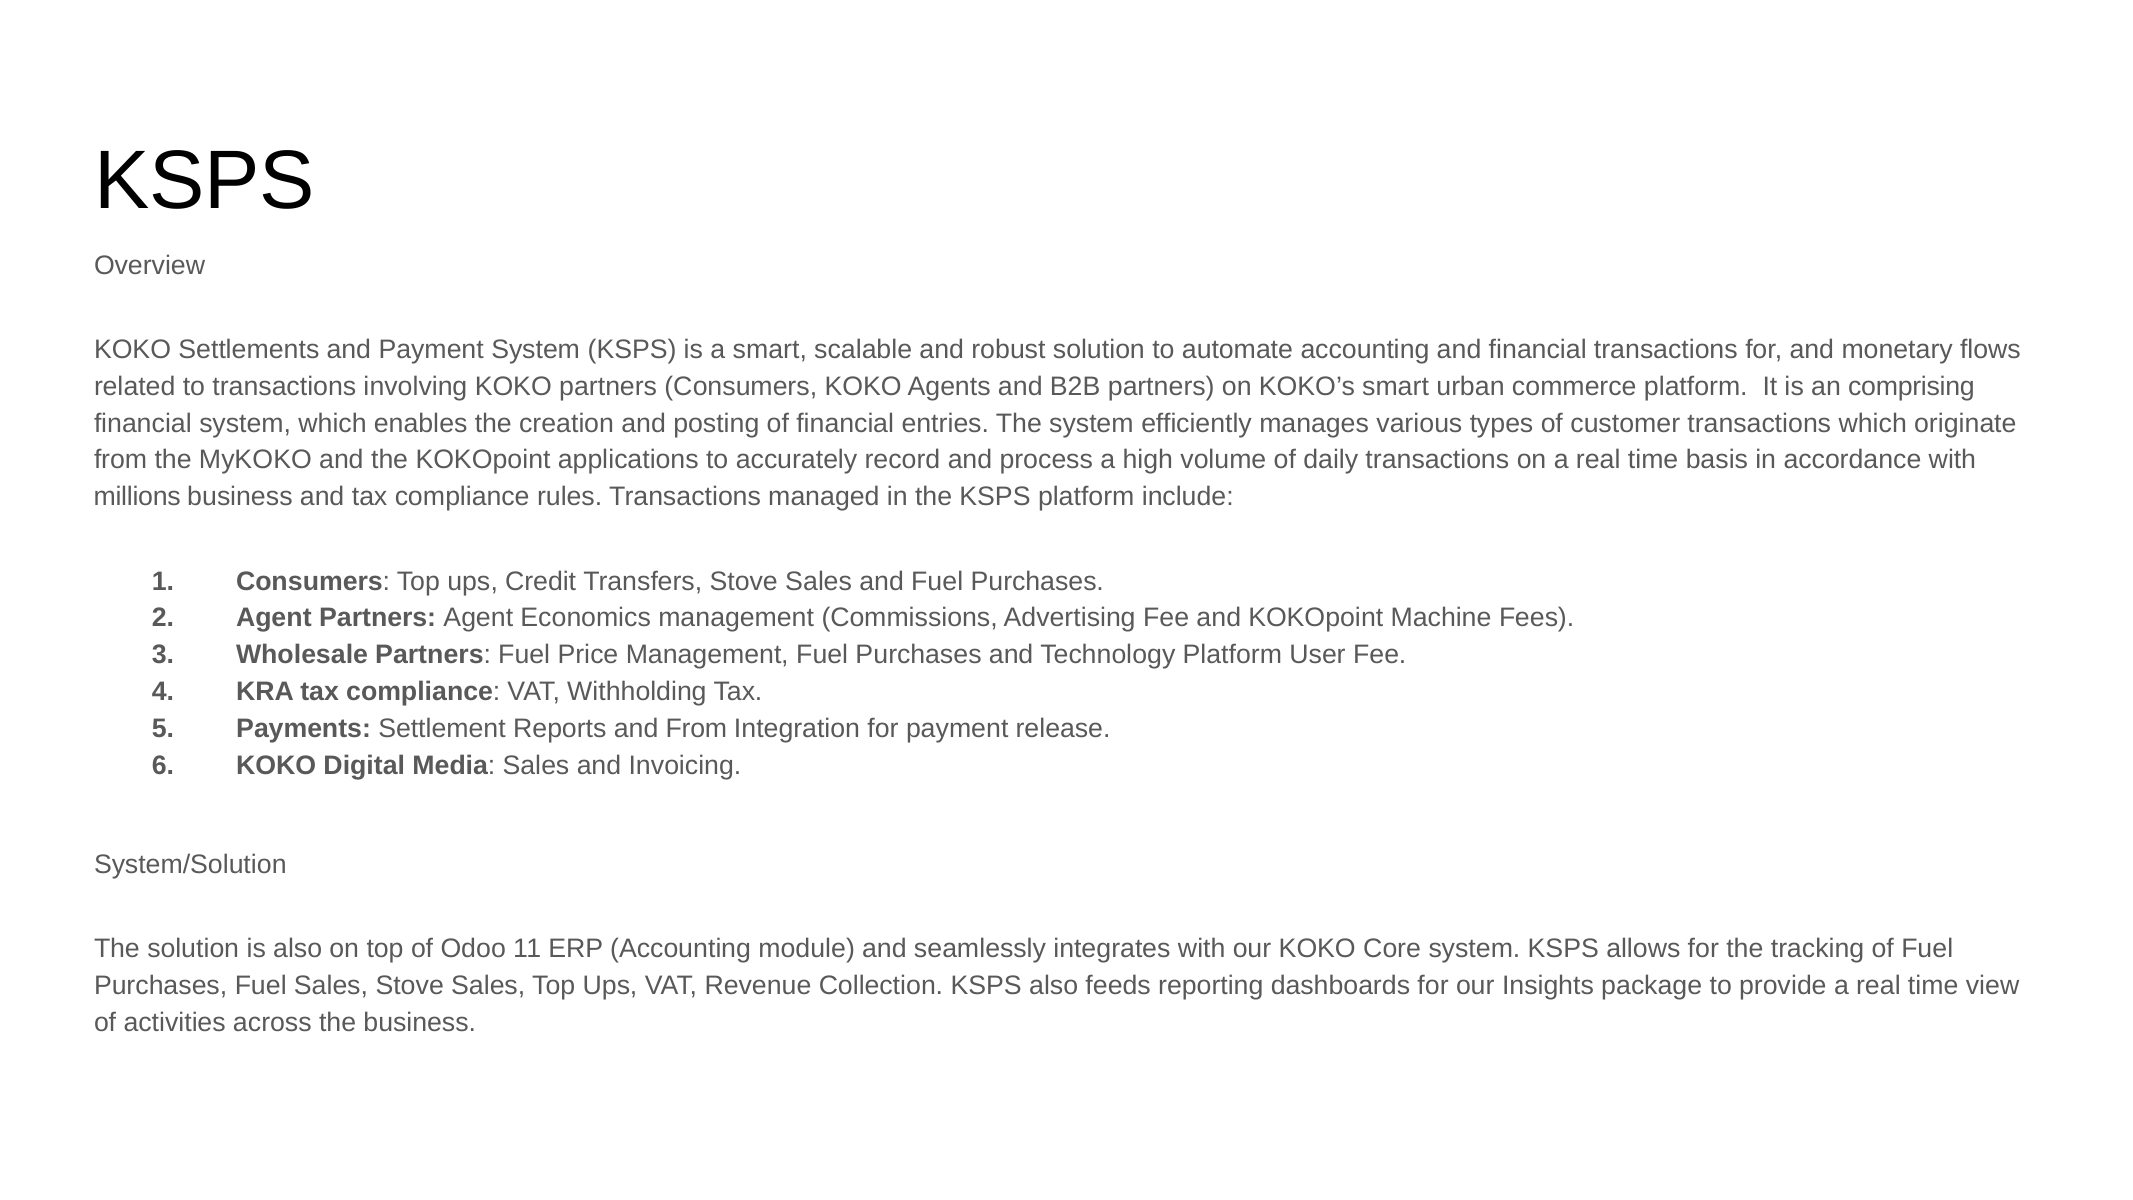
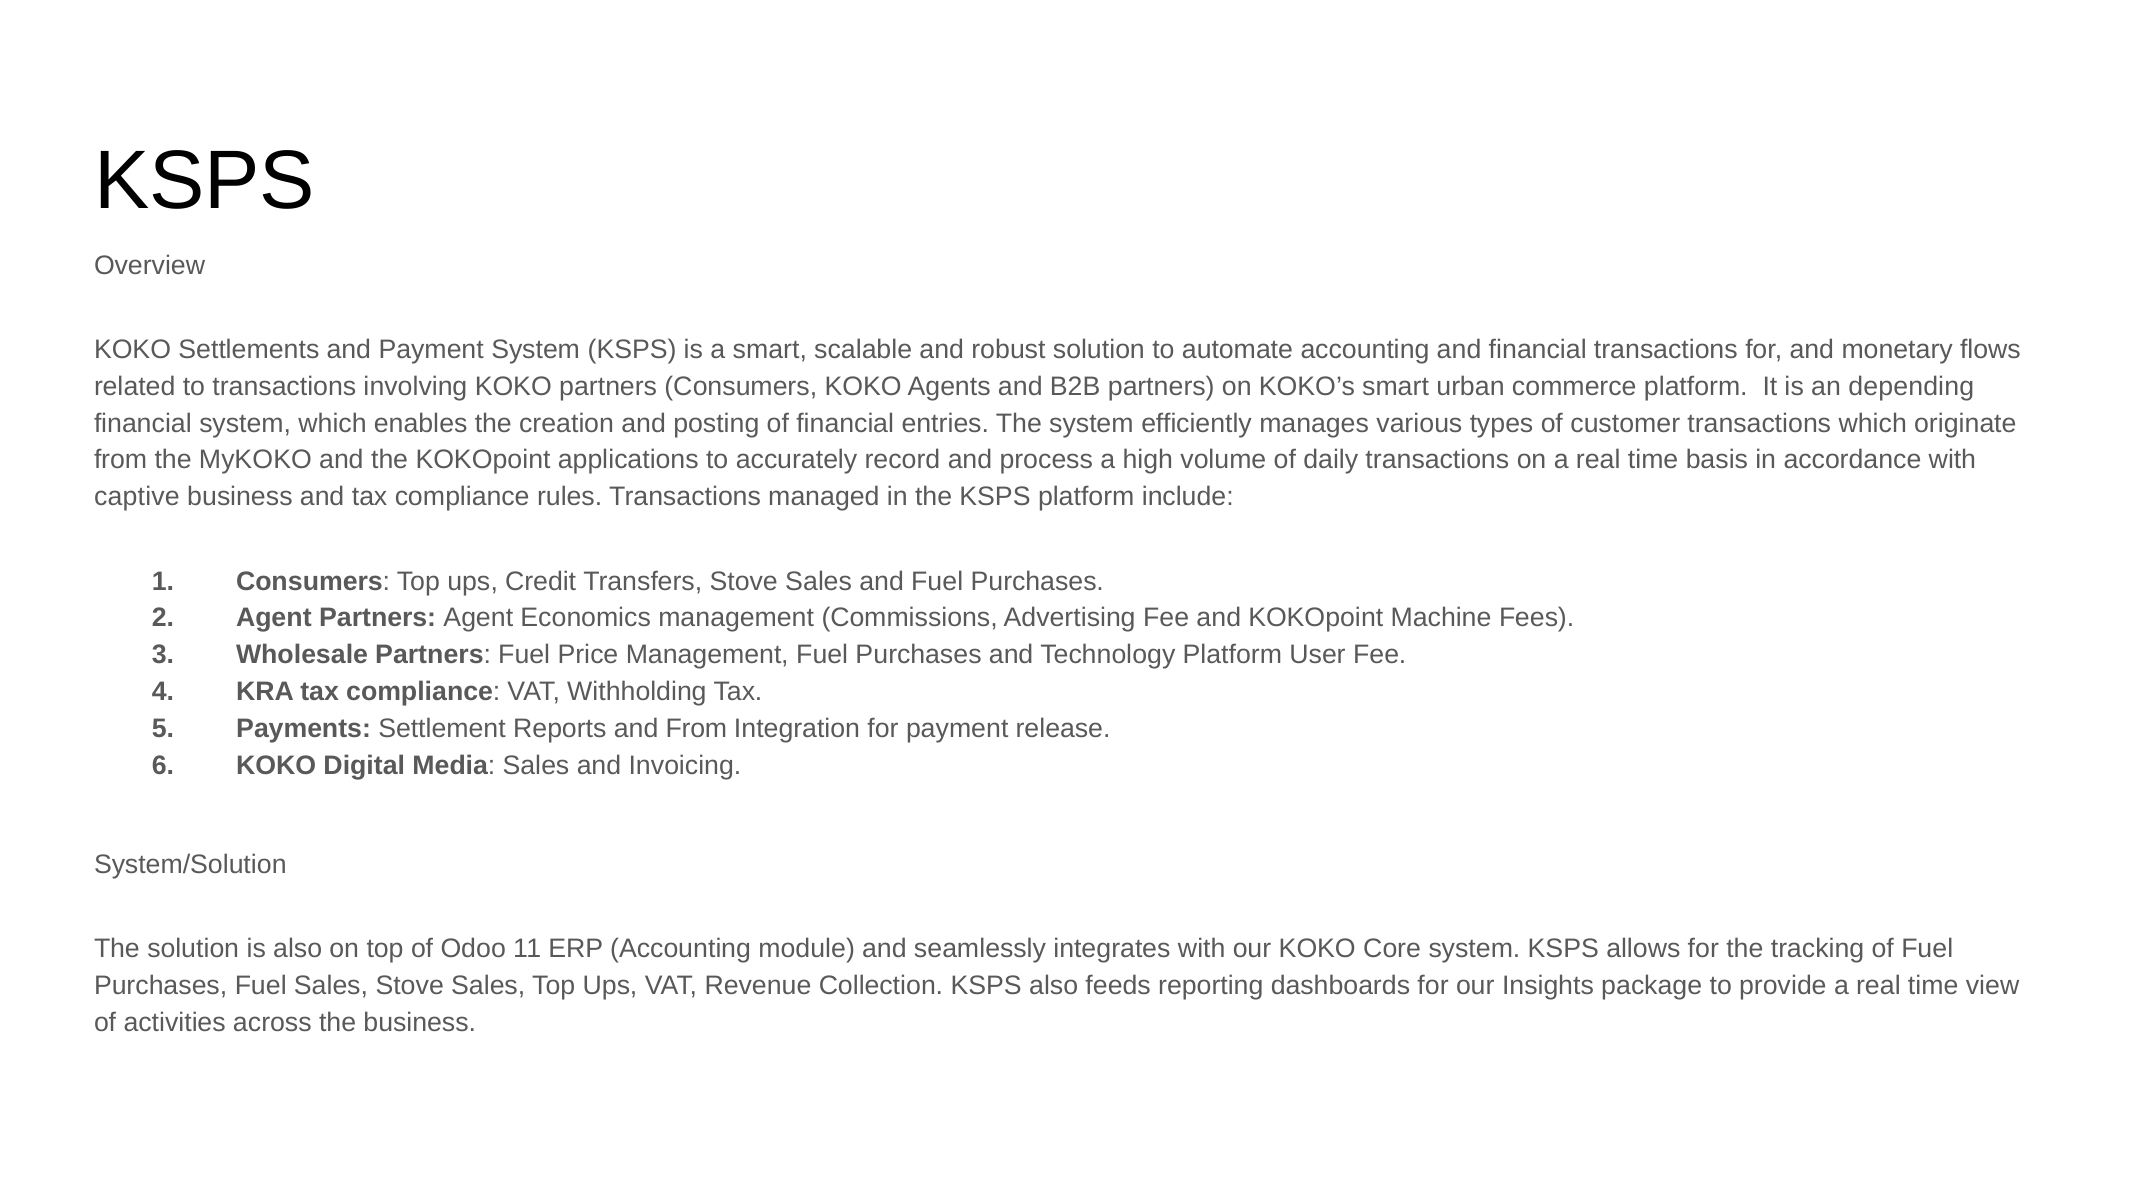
comprising: comprising -> depending (1911, 386)
millions: millions -> captive (137, 497)
